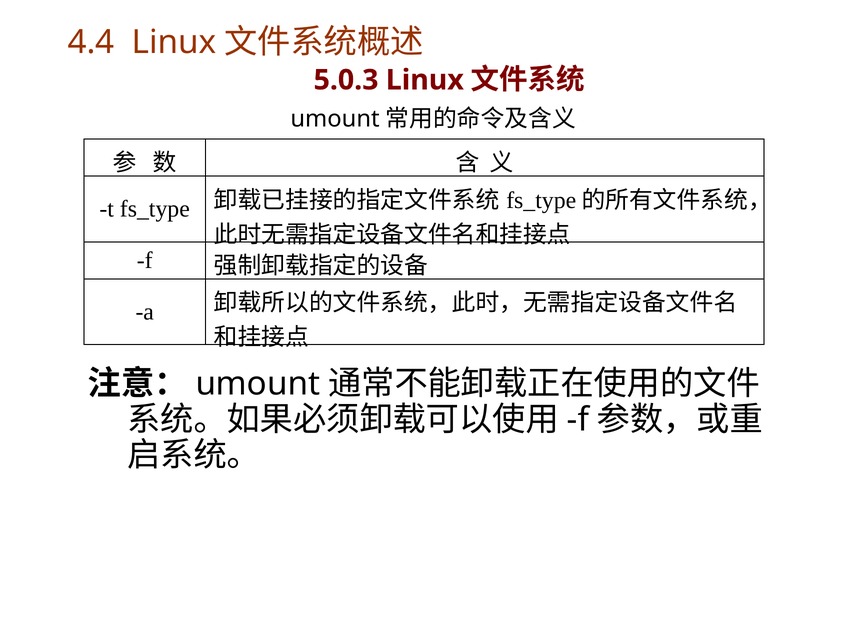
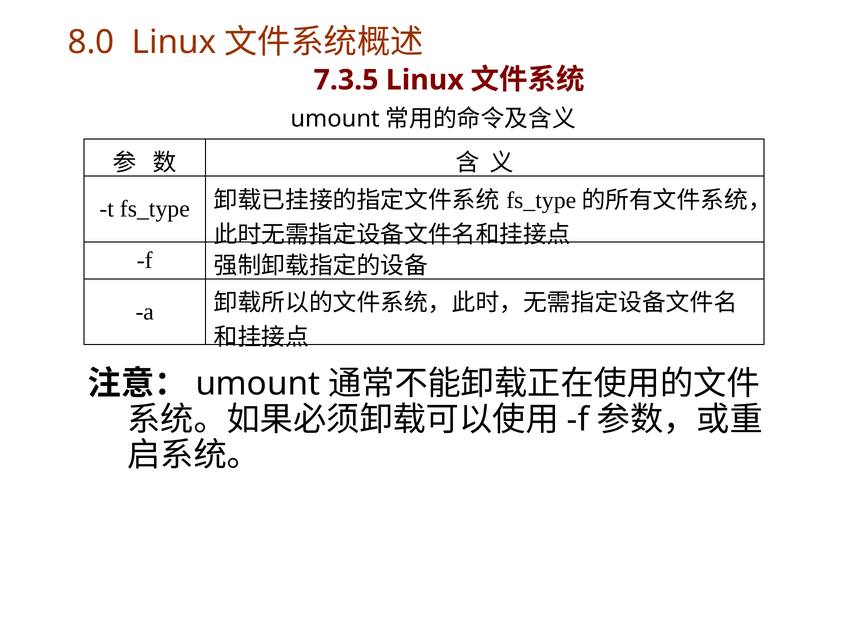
4.4: 4.4 -> 8.0 (91, 42)
5.0.3: 5.0.3 -> 7.3.5 (346, 80)
